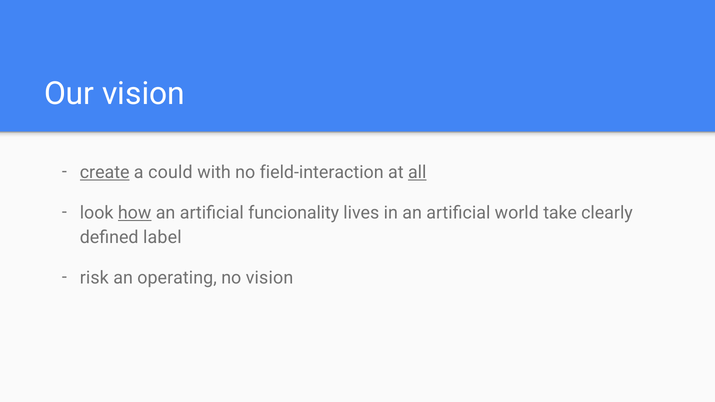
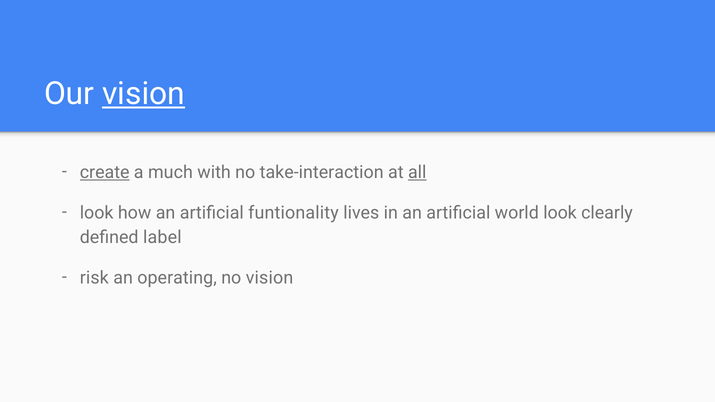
vision underline: none -> present (144, 94)
could: could -> much (170, 172)
field-interaction: field-interaction -> take-interaction (322, 172)
how underline: present -> none (135, 213)
funcionality: funcionality -> funtionality (294, 213)
world take: take -> look (560, 213)
